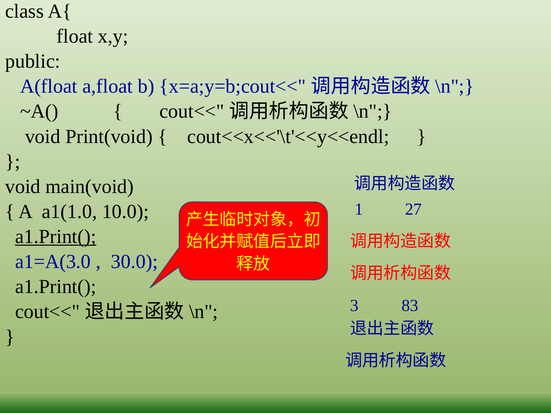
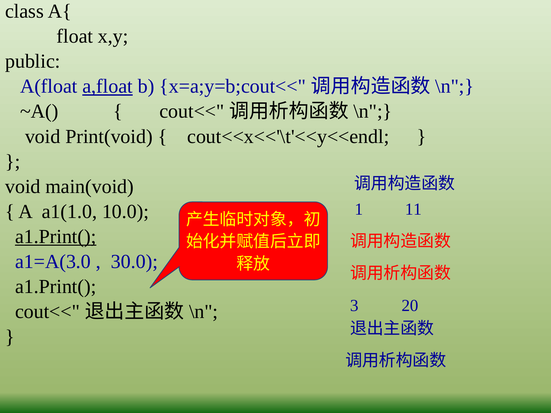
a,float underline: none -> present (108, 86)
27: 27 -> 11 (413, 209)
83: 83 -> 20 (410, 306)
